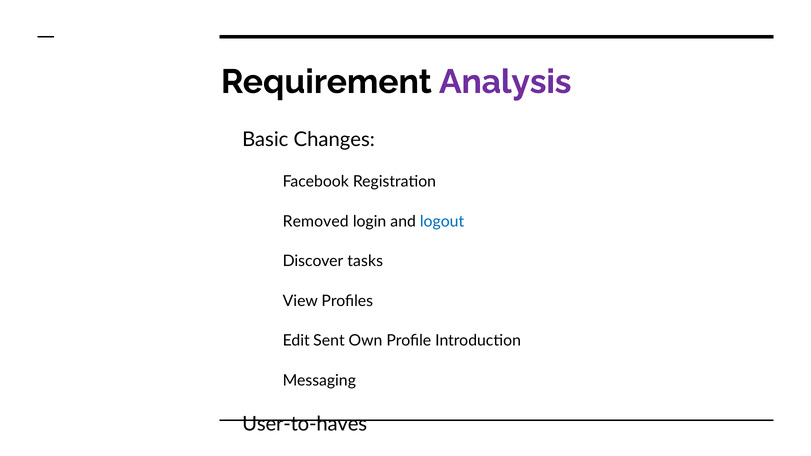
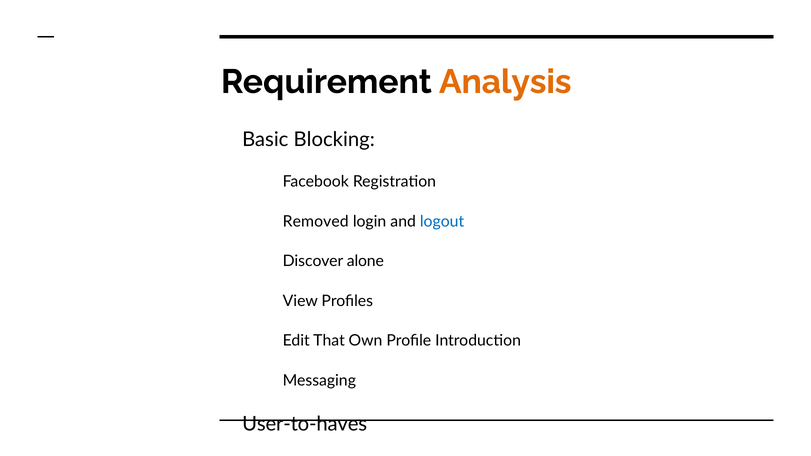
Analysis colour: purple -> orange (505, 82)
Changes: Changes -> Blocking (334, 140)
tasks: tasks -> alone (365, 261)
Sent: Sent -> That (329, 341)
